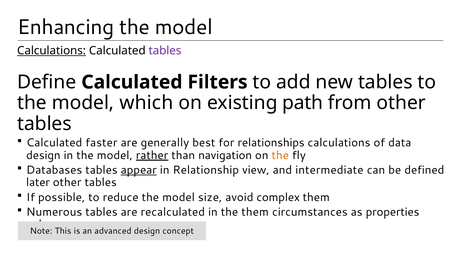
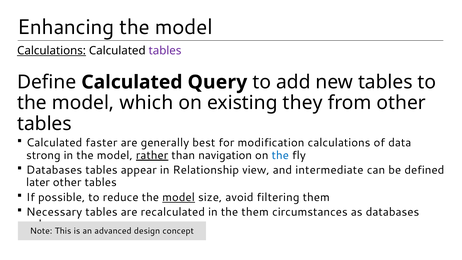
Filters: Filters -> Query (217, 82)
path: path -> they (303, 103)
relationships: relationships -> modification (271, 143)
design: design -> strong (43, 155)
the colour: orange -> blue (280, 155)
appear underline: present -> none (139, 170)
model underline: none -> present (179, 197)
complex: complex -> filtering (278, 197)
Numerous: Numerous -> Necessary (54, 212)
as properties: properties -> databases (392, 212)
